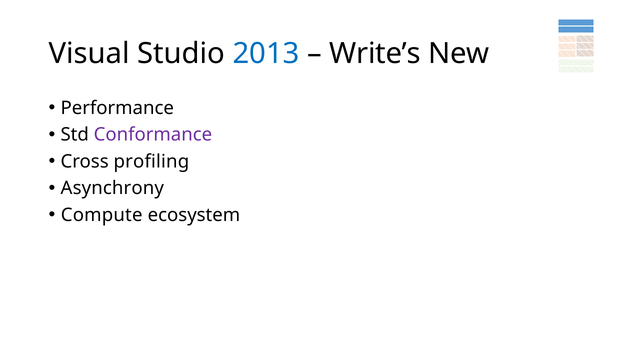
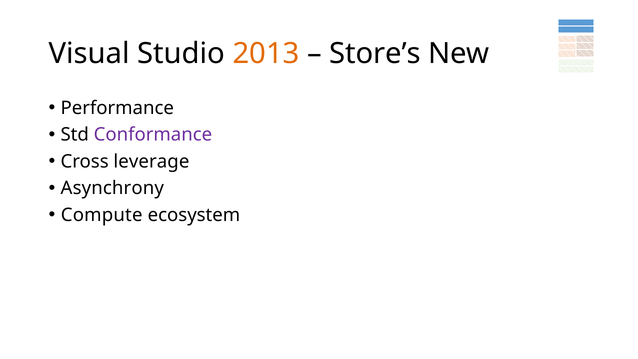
2013 colour: blue -> orange (266, 54)
Write’s: Write’s -> Store’s (375, 54)
profiling: profiling -> leverage (151, 161)
